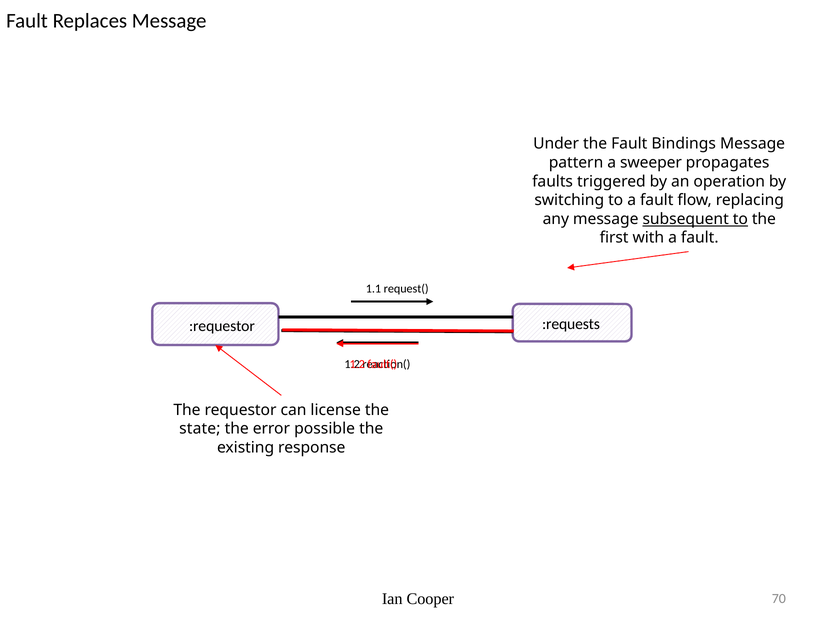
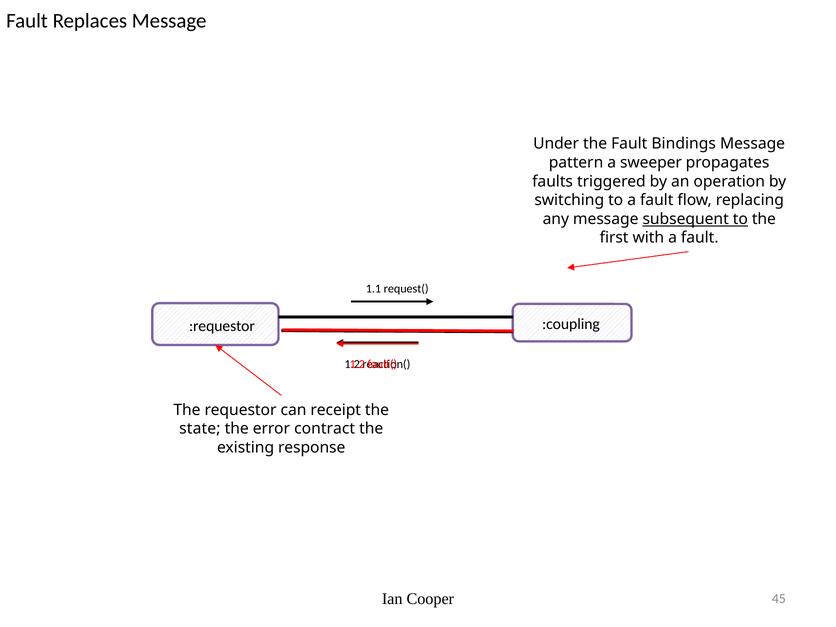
:requests: :requests -> :coupling (571, 324)
license: license -> receipt (336, 410)
possible: possible -> contract (325, 429)
70: 70 -> 45 (779, 599)
